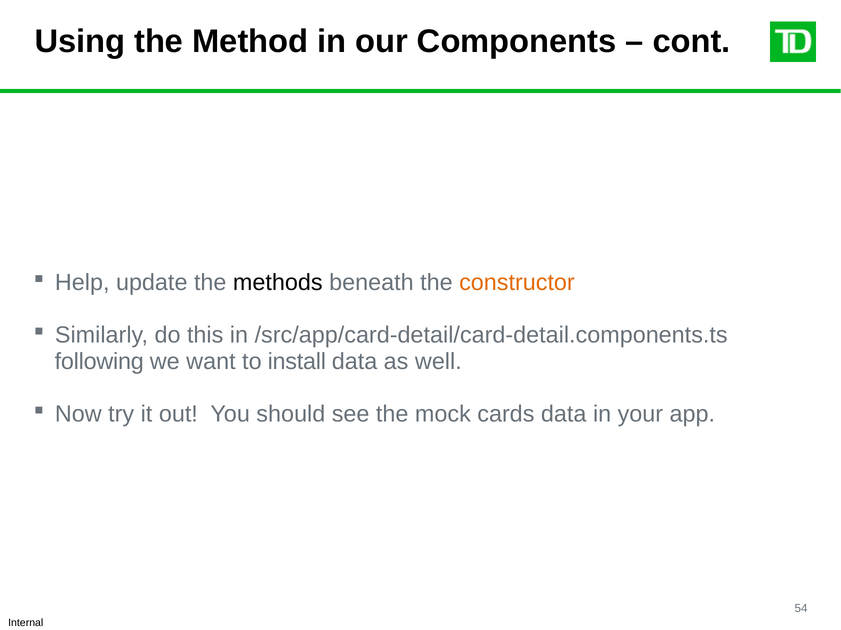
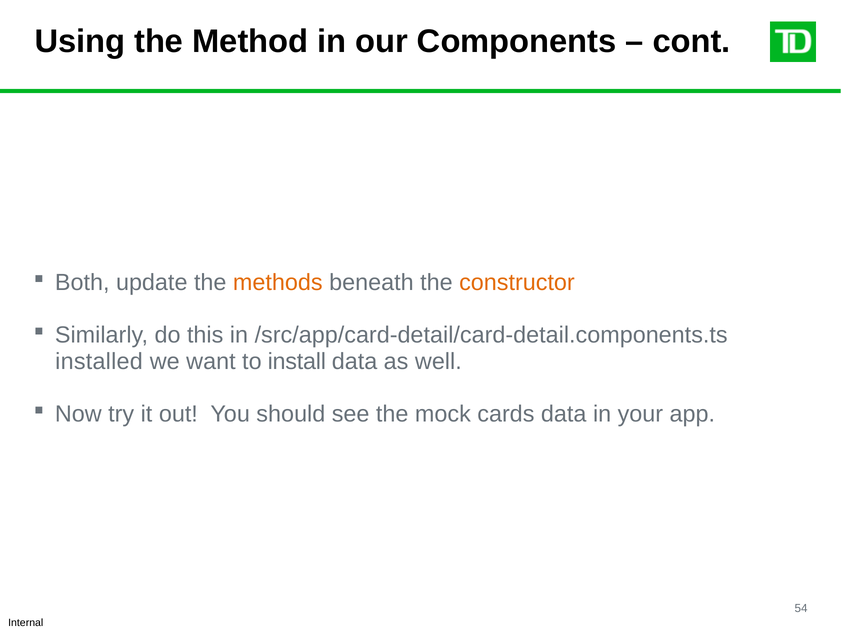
Help: Help -> Both (82, 283)
methods colour: black -> orange (278, 283)
following: following -> installed (99, 362)
